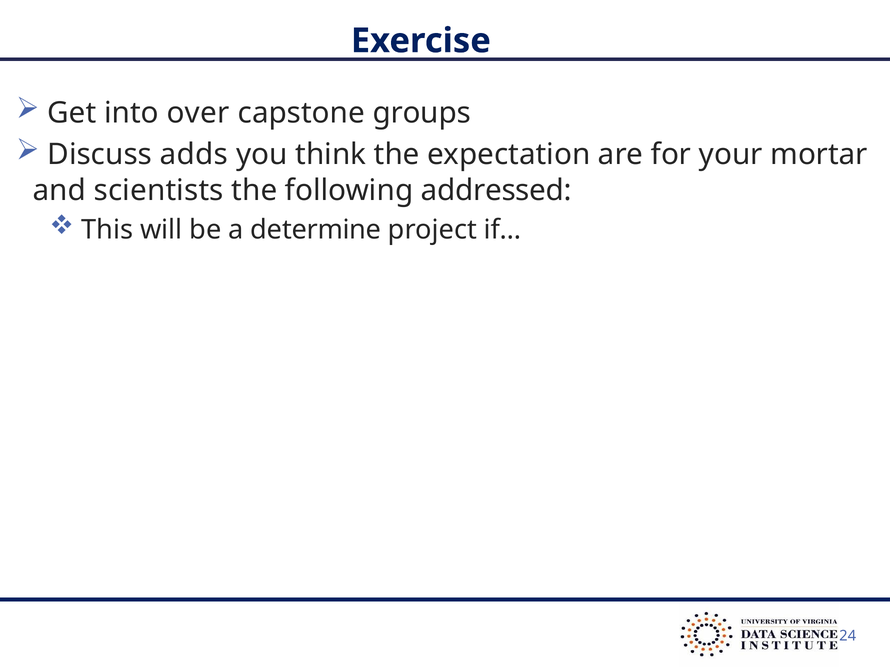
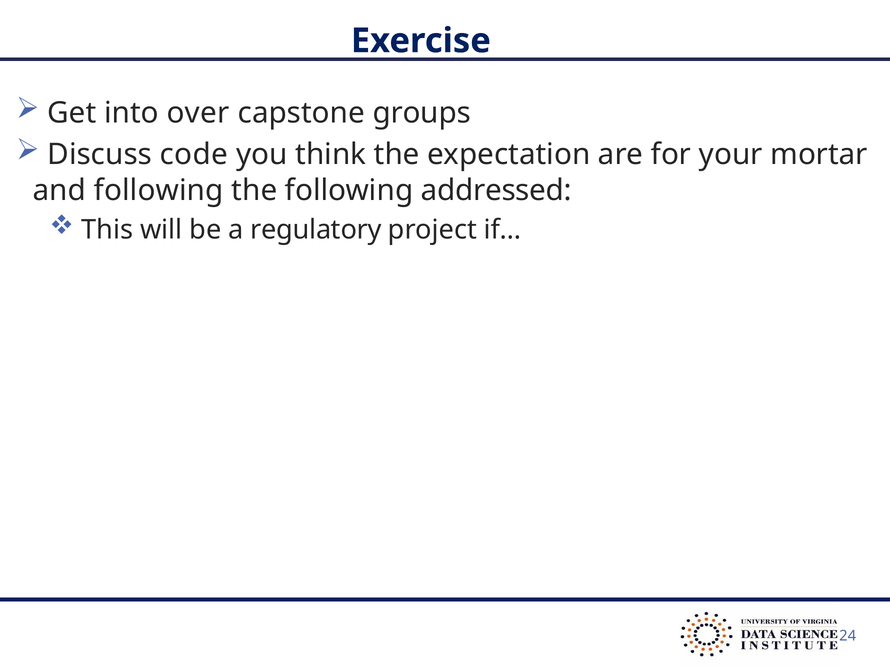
adds: adds -> code (194, 155)
and scientists: scientists -> following (159, 190)
determine: determine -> regulatory (316, 230)
